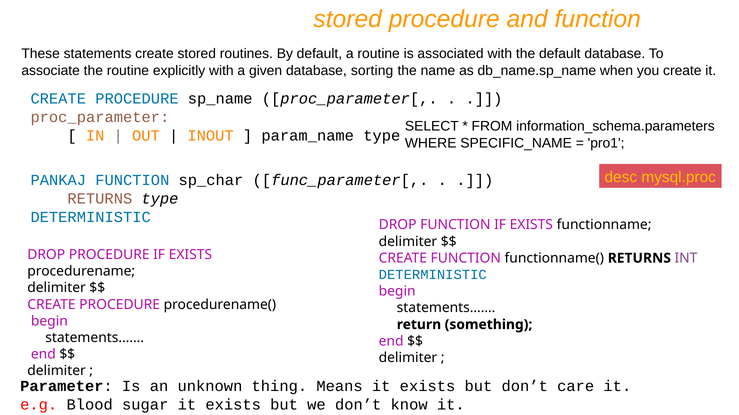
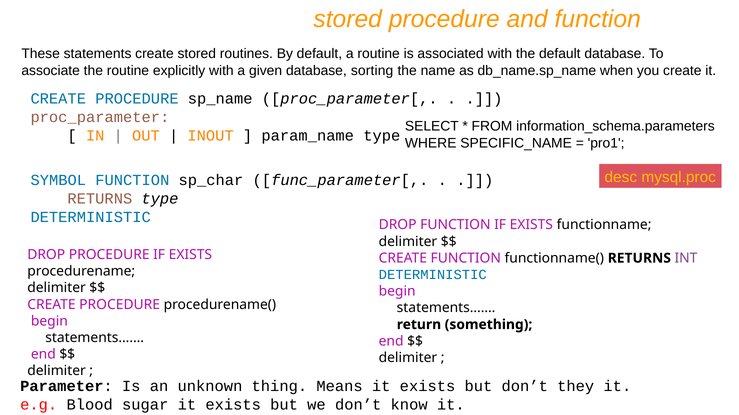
PANKAJ: PANKAJ -> SYMBOL (58, 180)
care: care -> they (576, 387)
